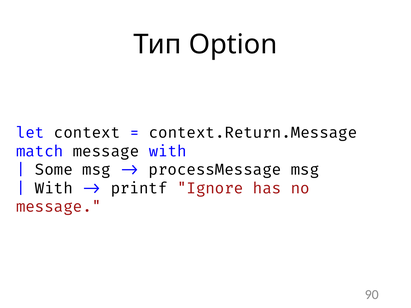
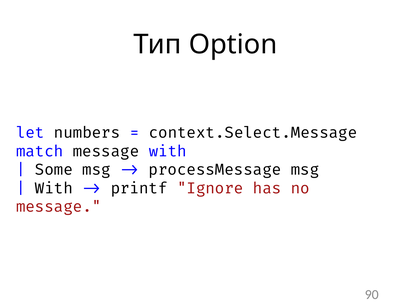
context: context -> numbers (87, 133)
context.Return.Message: context.Return.Message -> context.Select.Message (253, 133)
